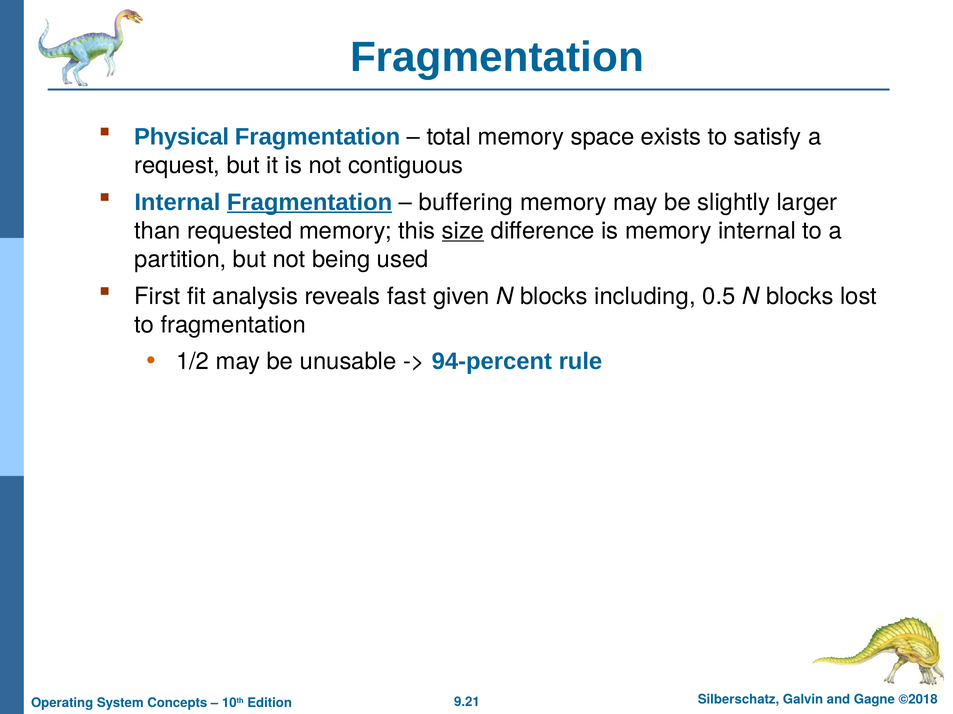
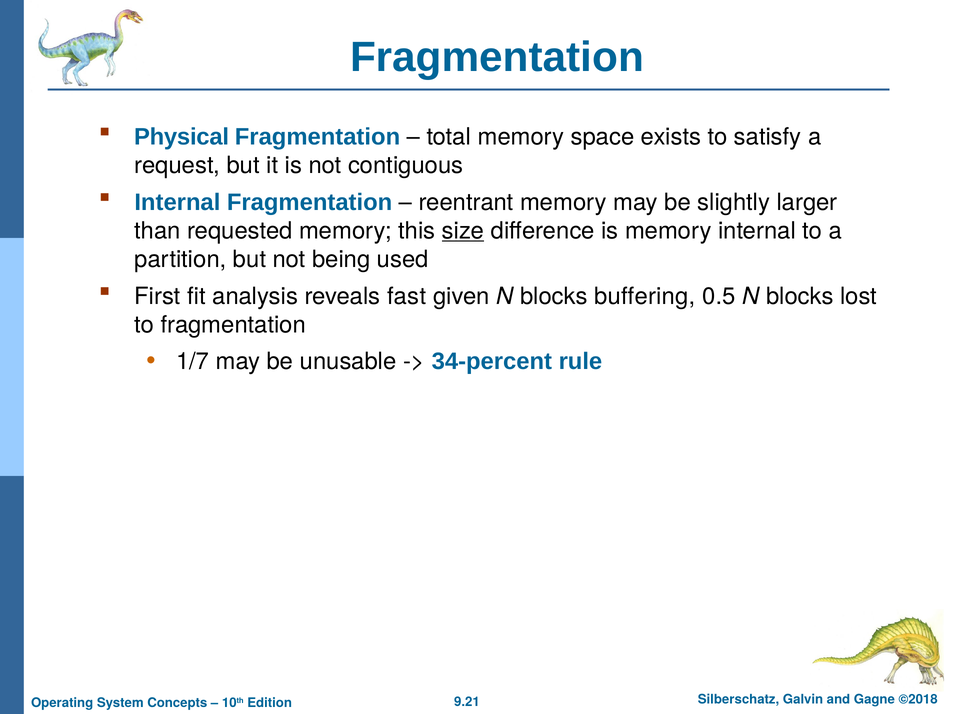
Fragmentation underline: present -> none (310, 202)
buffering: buffering -> reentrant (466, 202)
including: including -> buffering (645, 296)
1/2: 1/2 -> 1/7 (193, 362)
94-percent: 94-percent -> 34-percent (492, 362)
